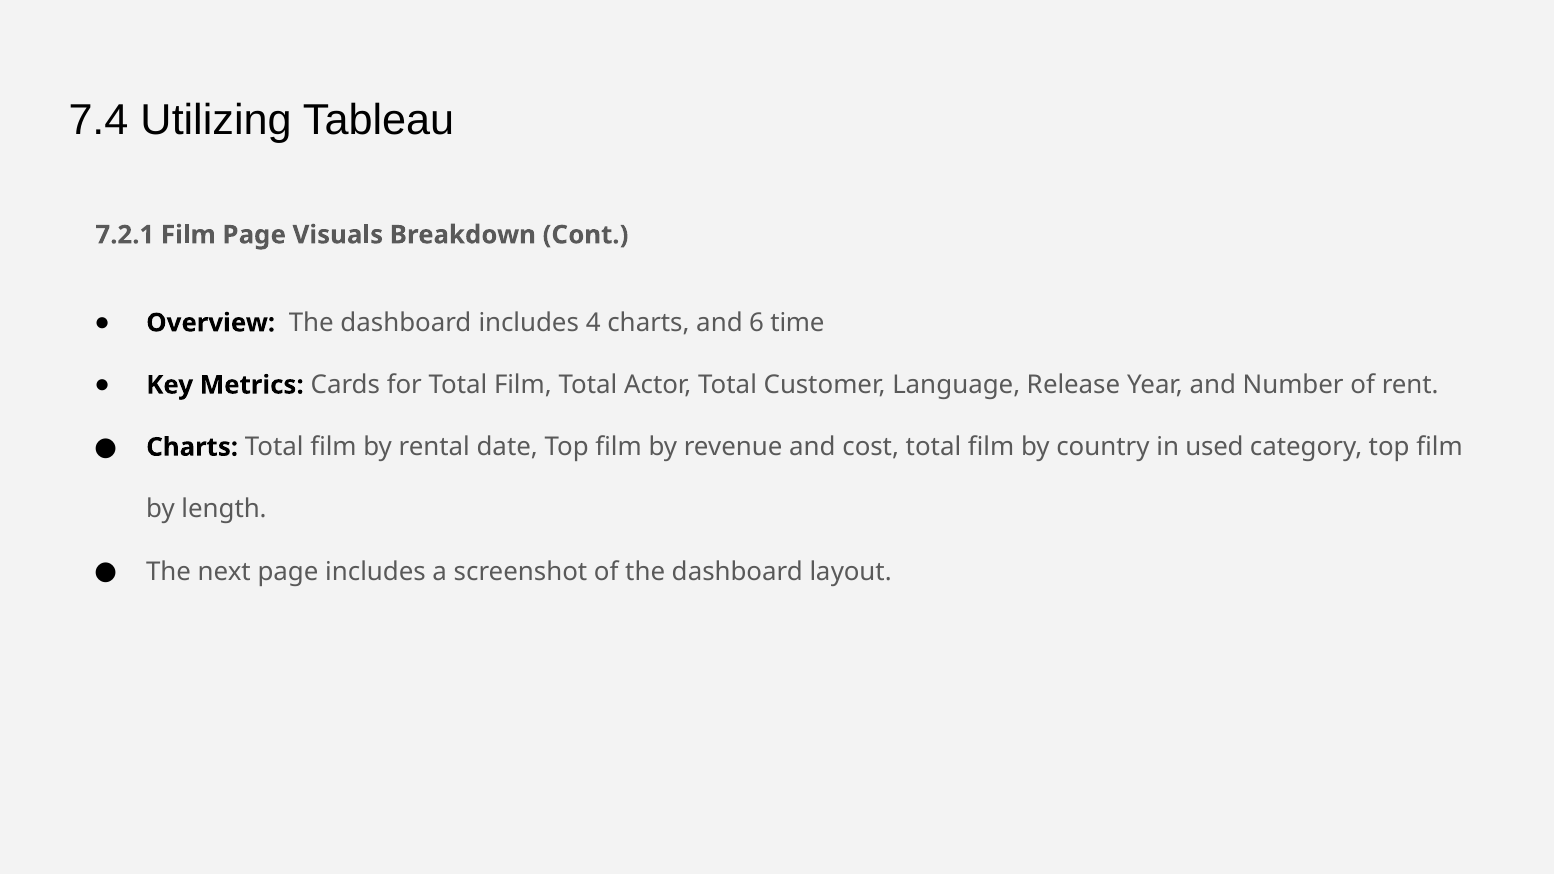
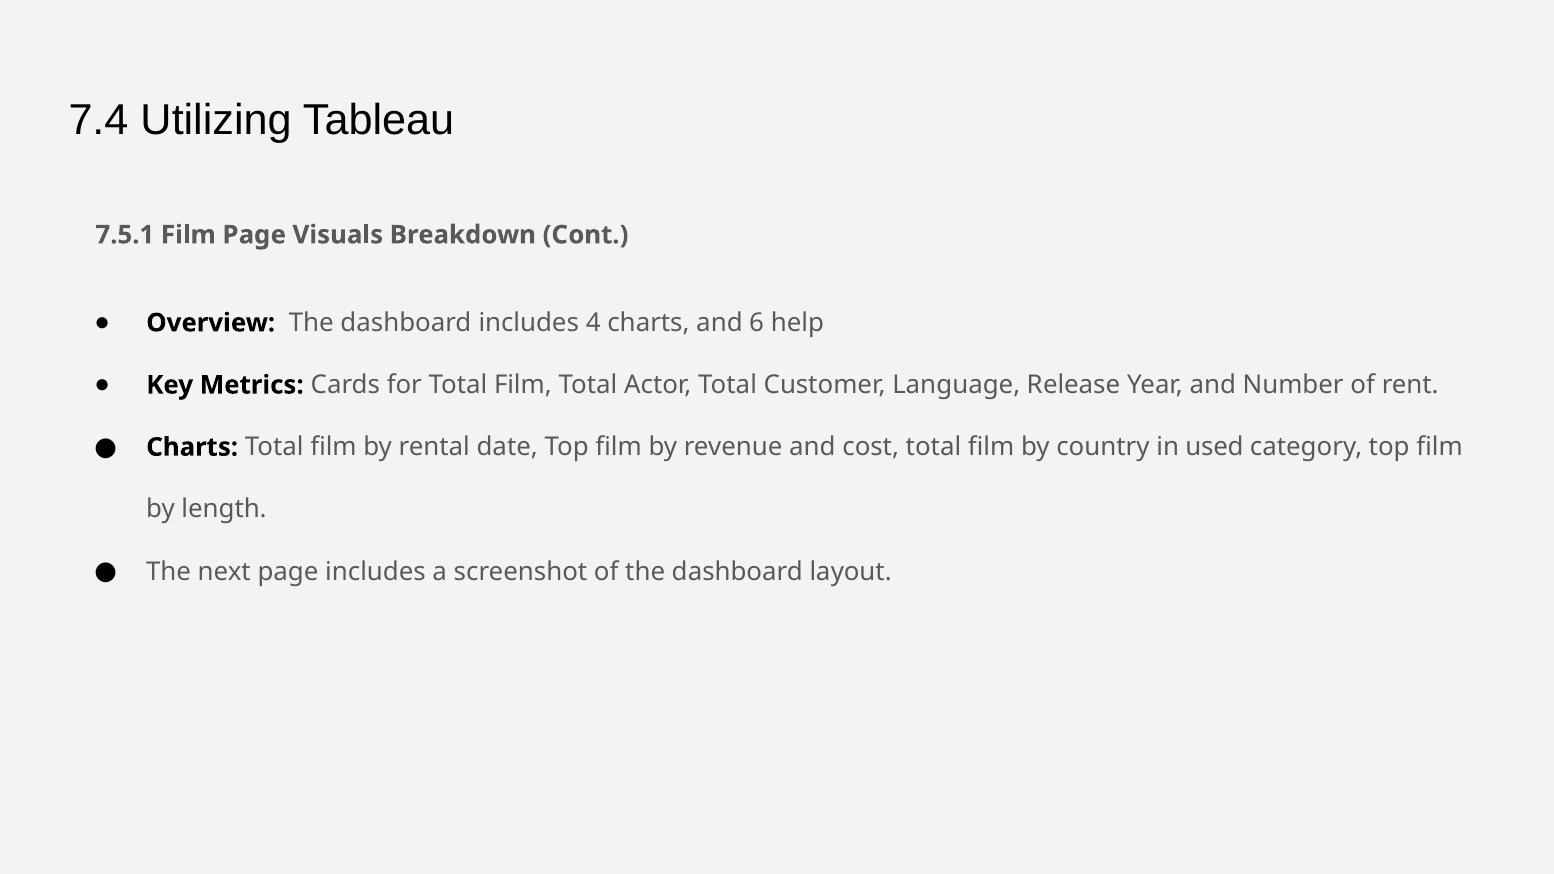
7.2.1: 7.2.1 -> 7.5.1 (125, 235)
time: time -> help (797, 323)
